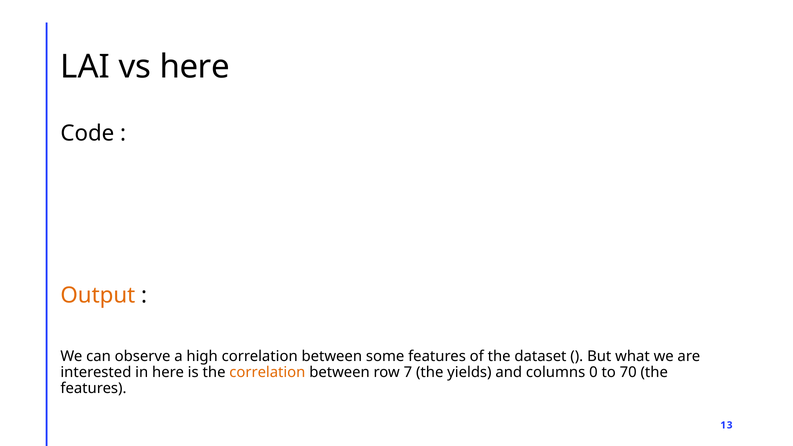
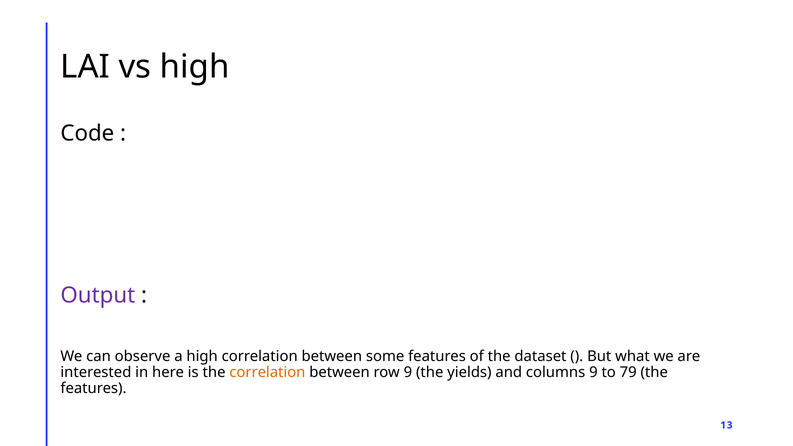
vs here: here -> high (195, 67)
Output colour: orange -> purple (98, 295)
row 7: 7 -> 9 (408, 372)
columns 0: 0 -> 9 (593, 372)
70: 70 -> 79 (628, 372)
